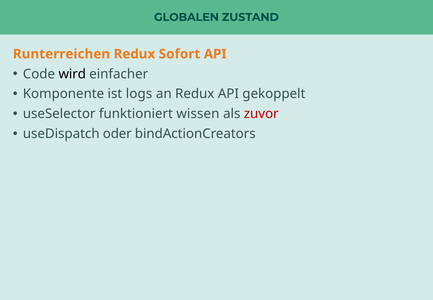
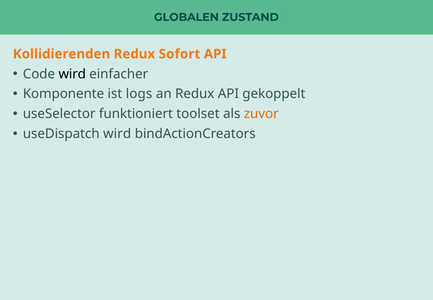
Runterreichen: Runterreichen -> Kollidierenden (62, 54)
wissen: wissen -> toolset (198, 114)
zuvor colour: red -> orange (261, 114)
useDispatch oder: oder -> wird (117, 134)
